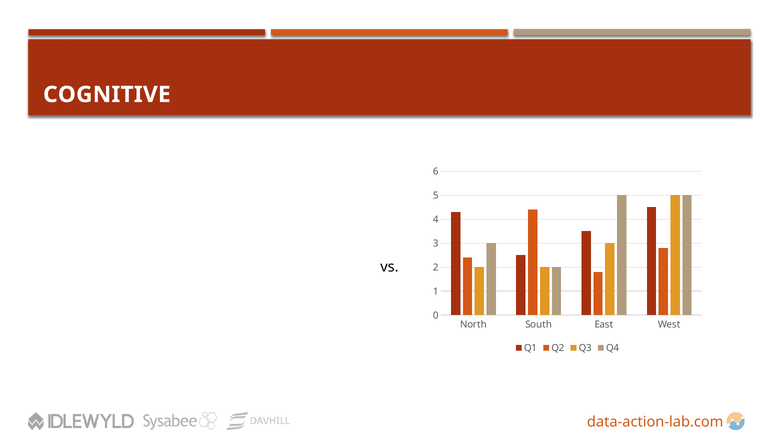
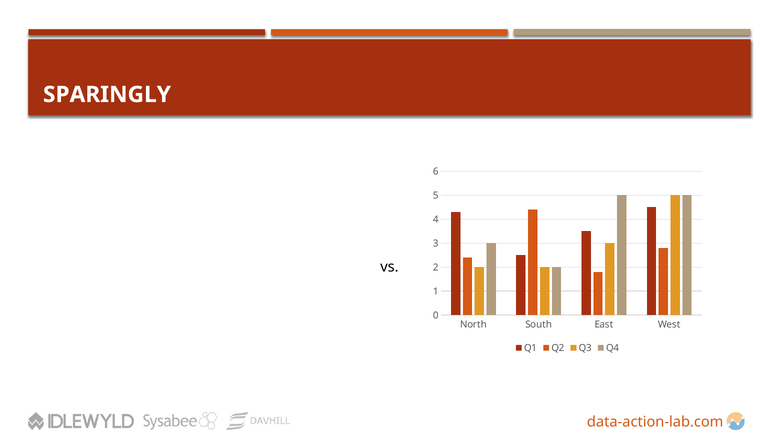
COGNITIVE: COGNITIVE -> SPARINGLY (107, 95)
